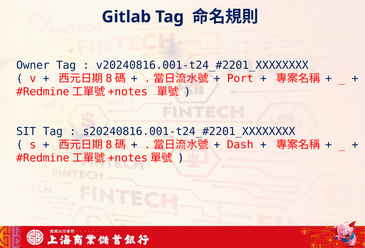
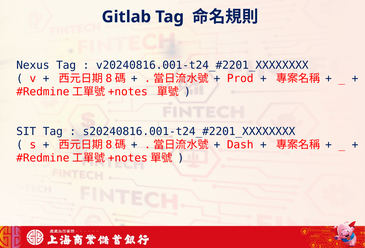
Owner: Owner -> Nexus (33, 65)
Port: Port -> Prod (240, 79)
